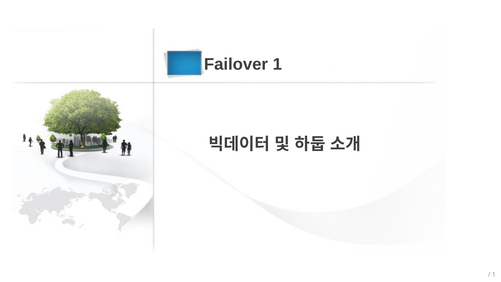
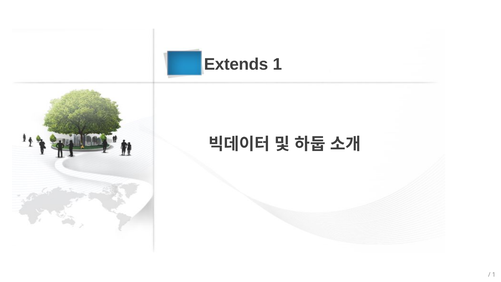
Failover: Failover -> Extends (236, 64)
